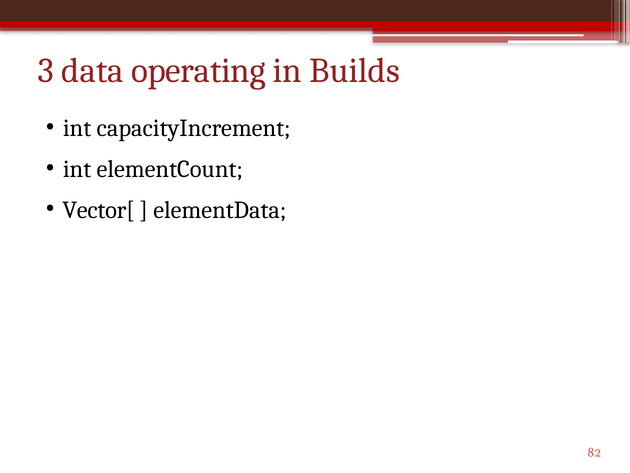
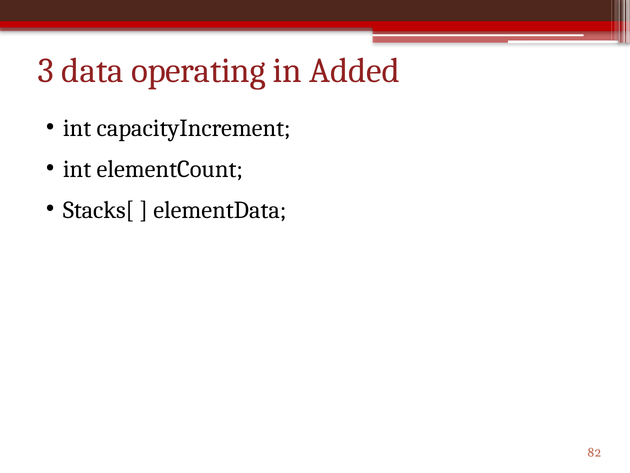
Builds: Builds -> Added (355, 71)
Vector[: Vector[ -> Stacks[ (99, 210)
